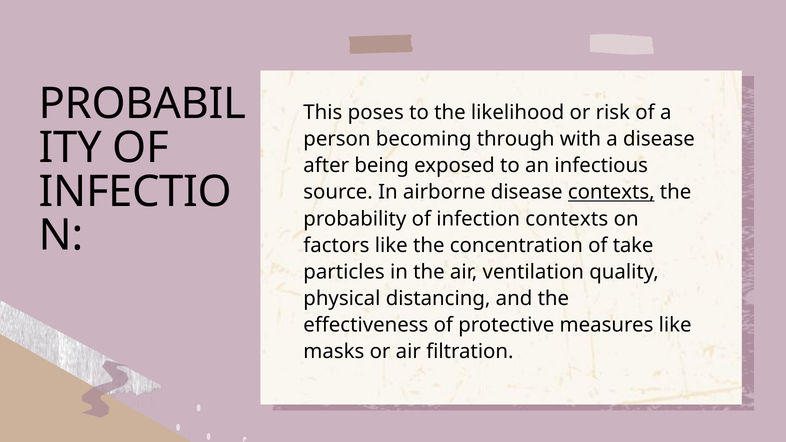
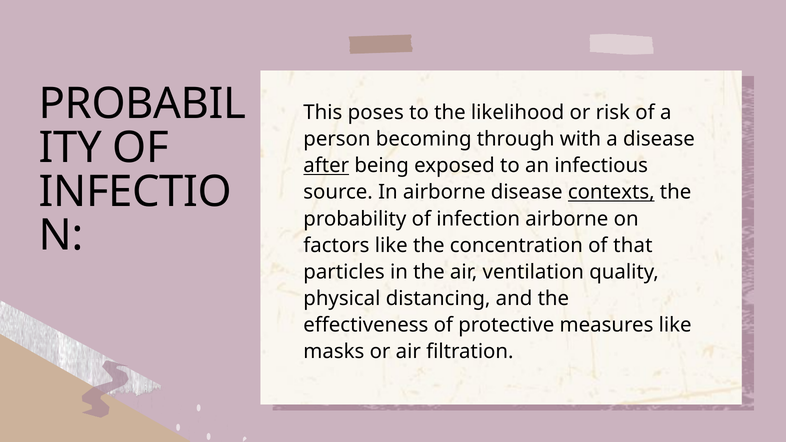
after underline: none -> present (326, 166)
infection contexts: contexts -> airborne (567, 219)
take: take -> that (633, 245)
